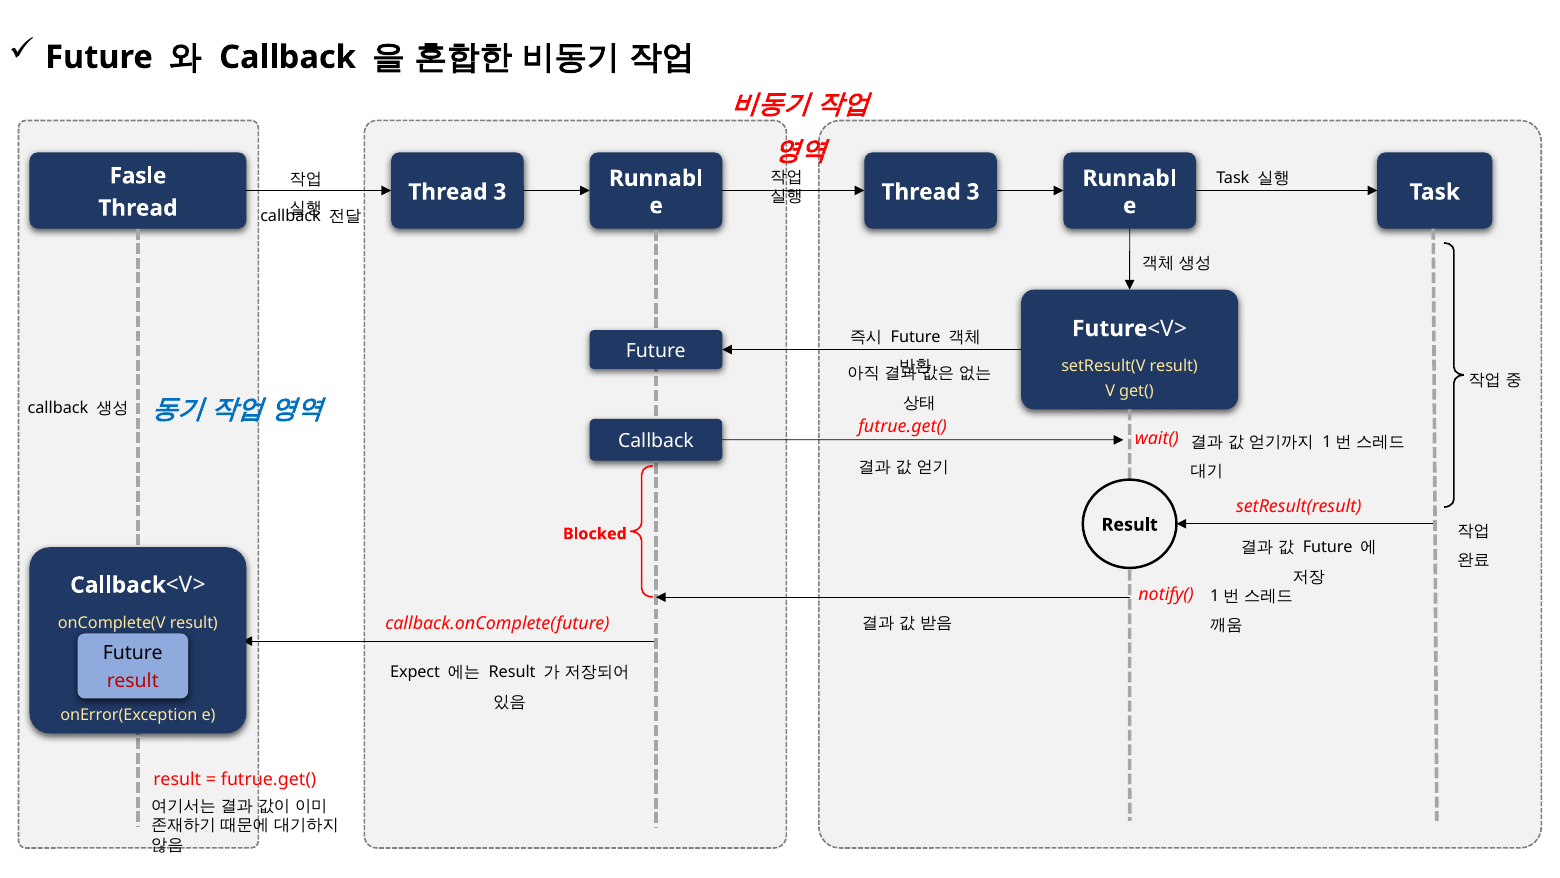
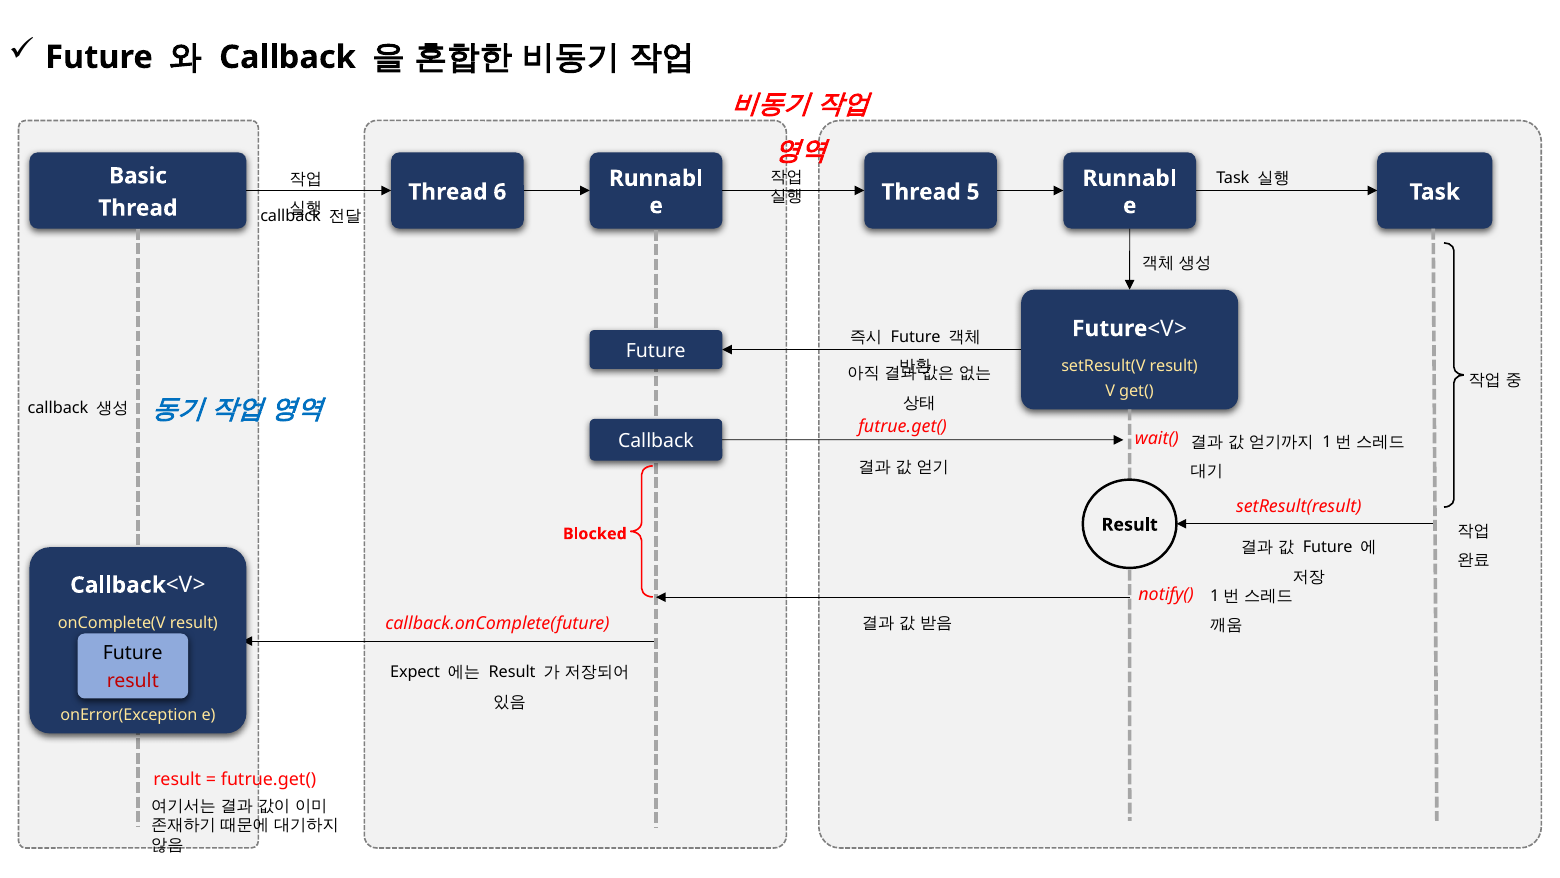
Fasle: Fasle -> Basic (138, 176)
3: 3 -> 6 (500, 192)
3: 3 -> 5 (973, 192)
